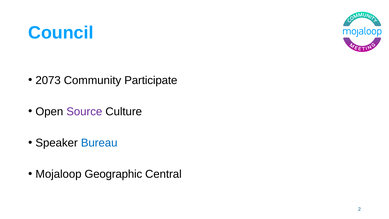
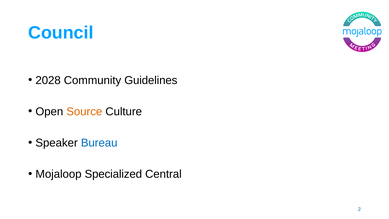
2073: 2073 -> 2028 (48, 80)
Participate: Participate -> Guidelines (151, 80)
Source colour: purple -> orange (84, 111)
Geographic: Geographic -> Specialized (113, 174)
